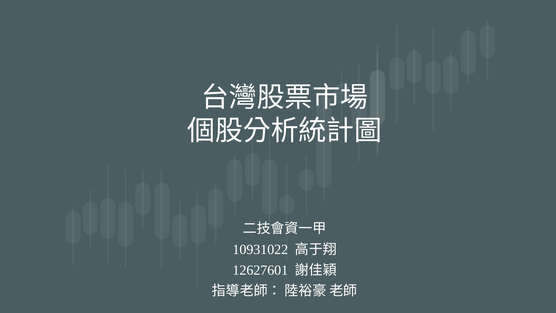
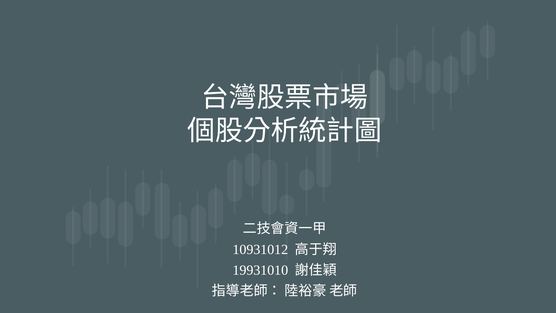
10931022: 10931022 -> 10931012 (260, 249)
12627601: 12627601 -> 19931010 (260, 270)
